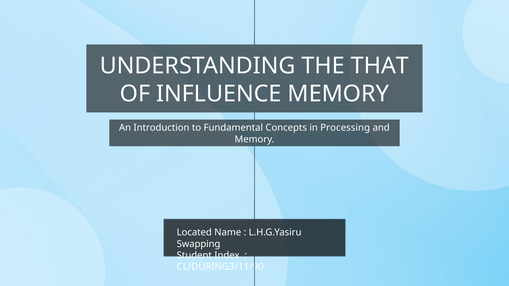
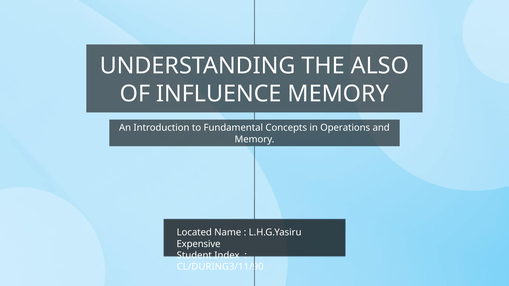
THAT: THAT -> ALSO (380, 66)
Processing: Processing -> Operations (345, 128)
Swapping: Swapping -> Expensive (199, 244)
